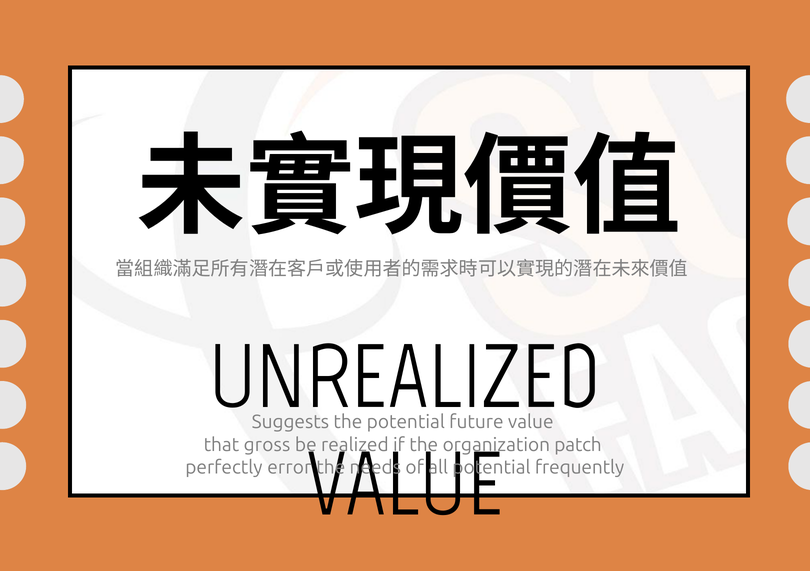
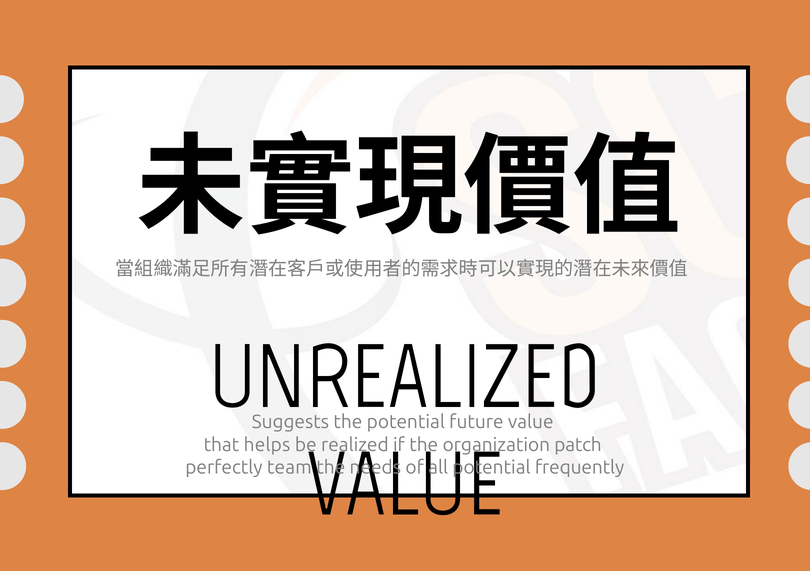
gross: gross -> helps (267, 445)
error: error -> team (289, 468)
